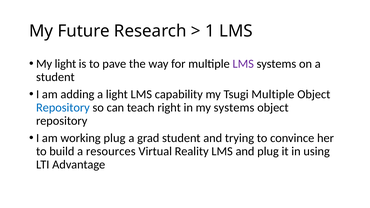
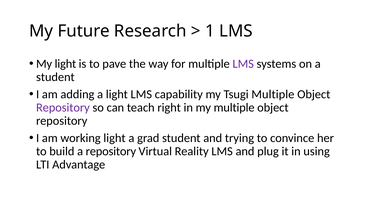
Repository colour: blue -> purple (63, 108)
my systems: systems -> multiple (234, 108)
working plug: plug -> light (115, 138)
a resources: resources -> repository (111, 151)
